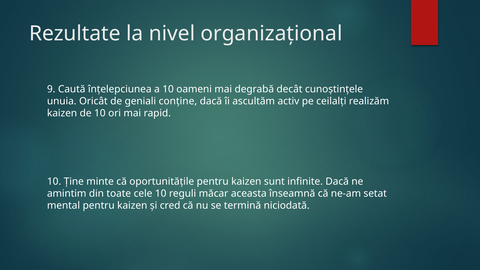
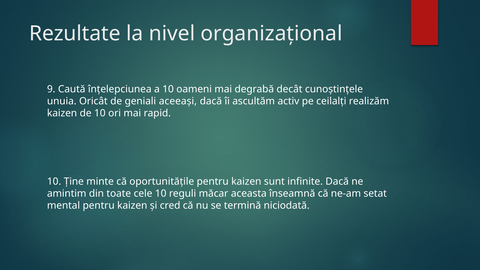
conține: conține -> aceeași (178, 101)
